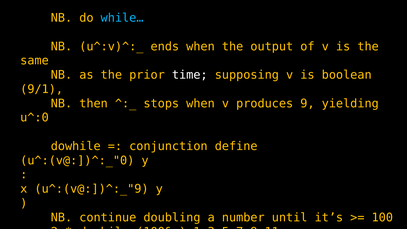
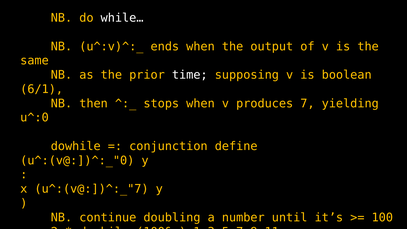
while… colour: light blue -> white (122, 18)
9/1: 9/1 -> 6/1 (42, 89)
produces 9: 9 -> 7 (307, 103)
u^:(v@:])^:_"9: u^:(v@:])^:_"9 -> u^:(v@:])^:_"7 (92, 189)
